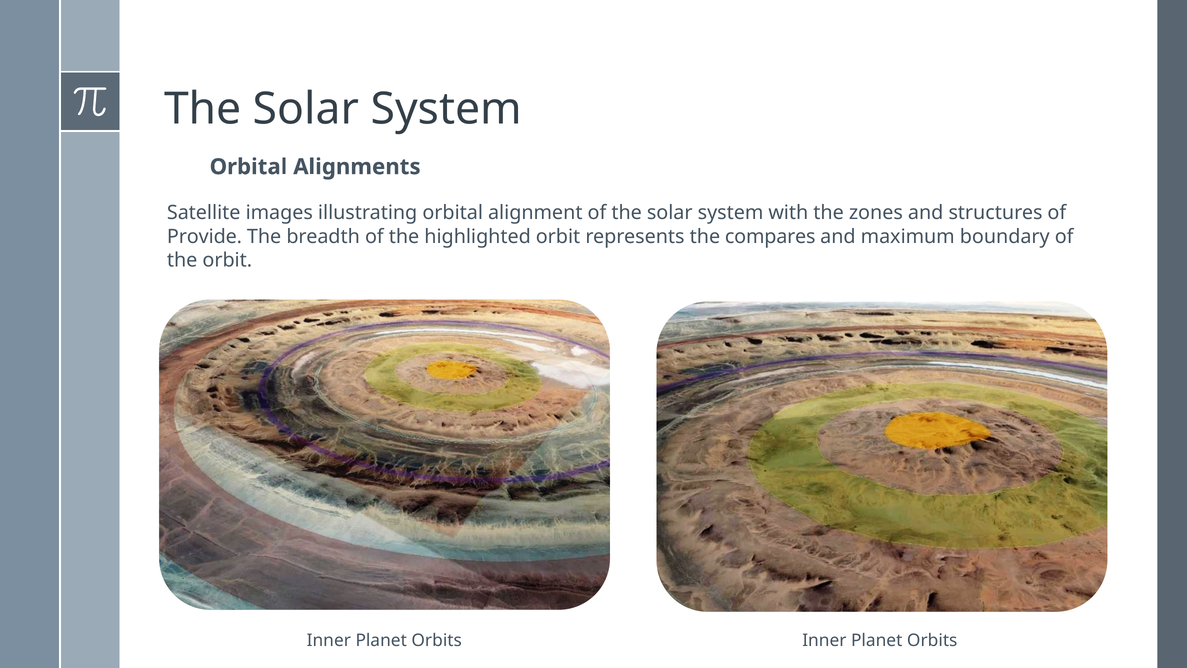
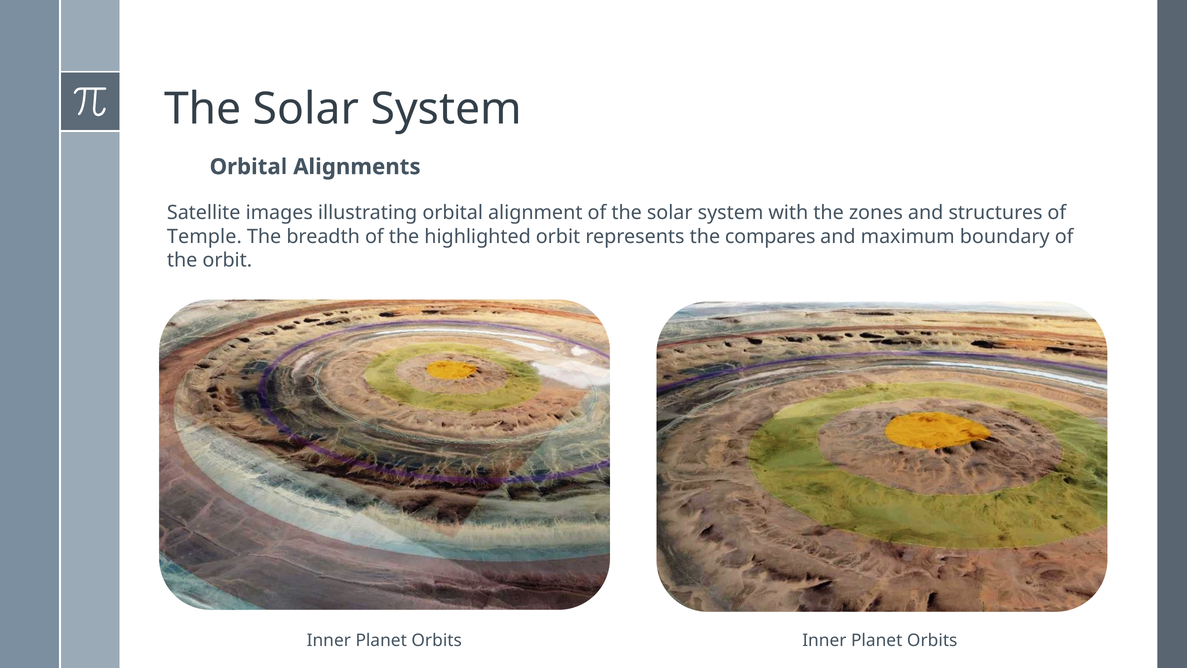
Provide: Provide -> Temple (204, 237)
